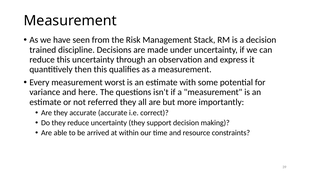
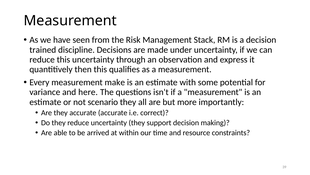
worst: worst -> make (115, 82)
referred: referred -> scenario (103, 102)
